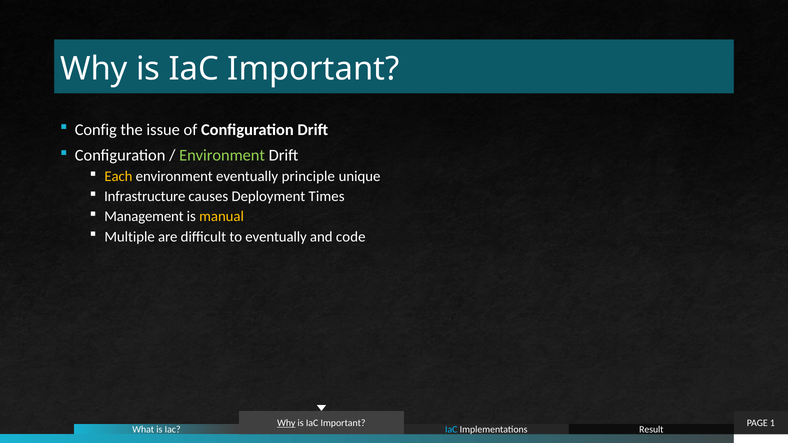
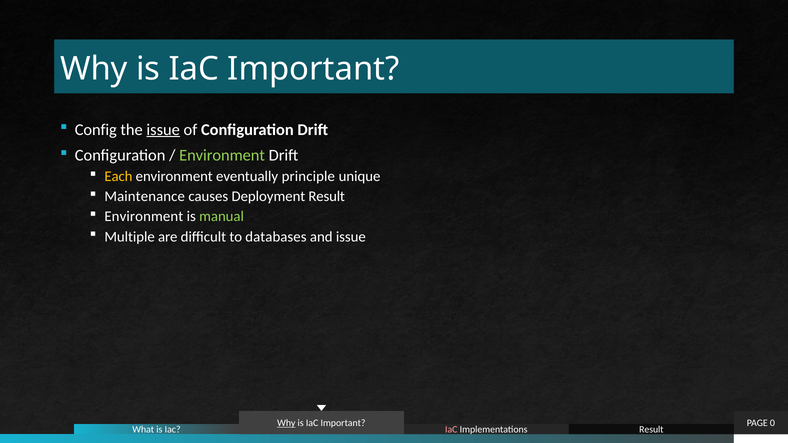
issue underline: none -> present (163, 130)
Infrastructure: Infrastructure -> Maintenance (145, 197)
Deployment Times: Times -> Result (327, 197)
Management: Management -> Environment (144, 217)
manual colour: yellow -> light green (222, 217)
to eventually: eventually -> databases (276, 237)
and code: code -> issue (351, 237)
1: 1 -> 0 (772, 423)
IaC colour: light blue -> pink (451, 430)
